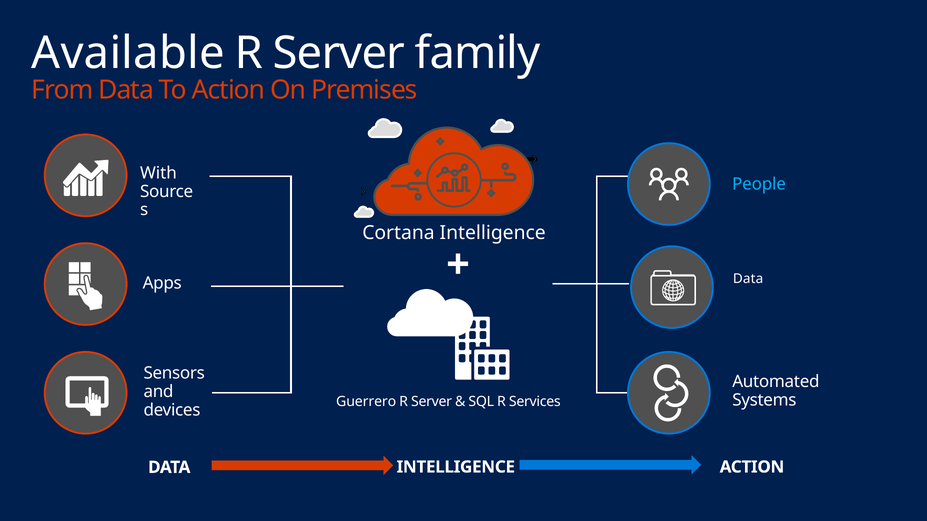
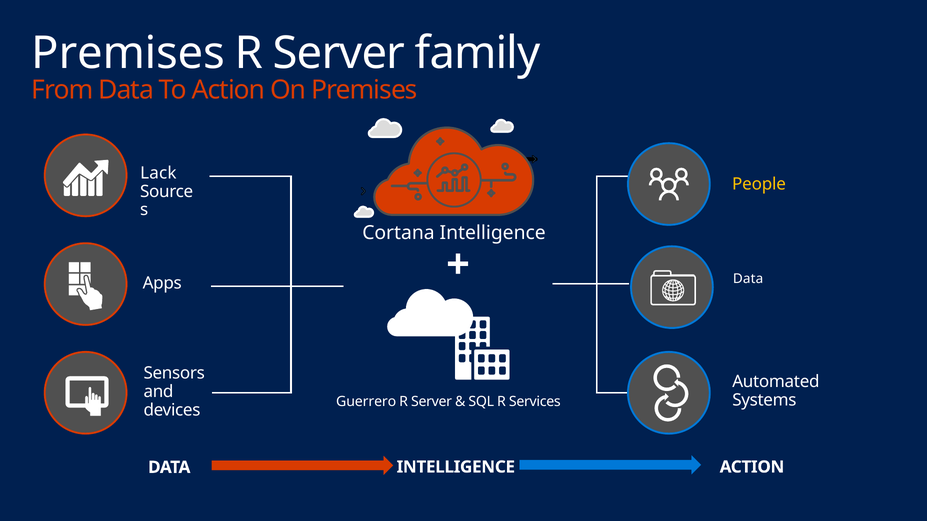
Available: Available -> Premises (128, 53)
With: With -> Lack (158, 173)
People colour: light blue -> yellow (759, 184)
